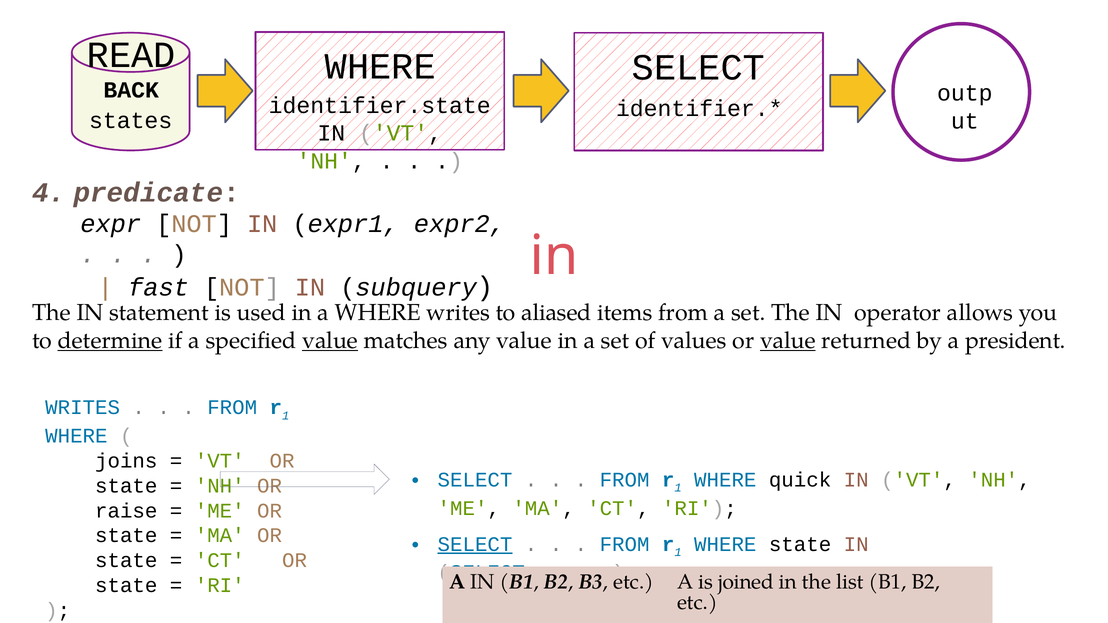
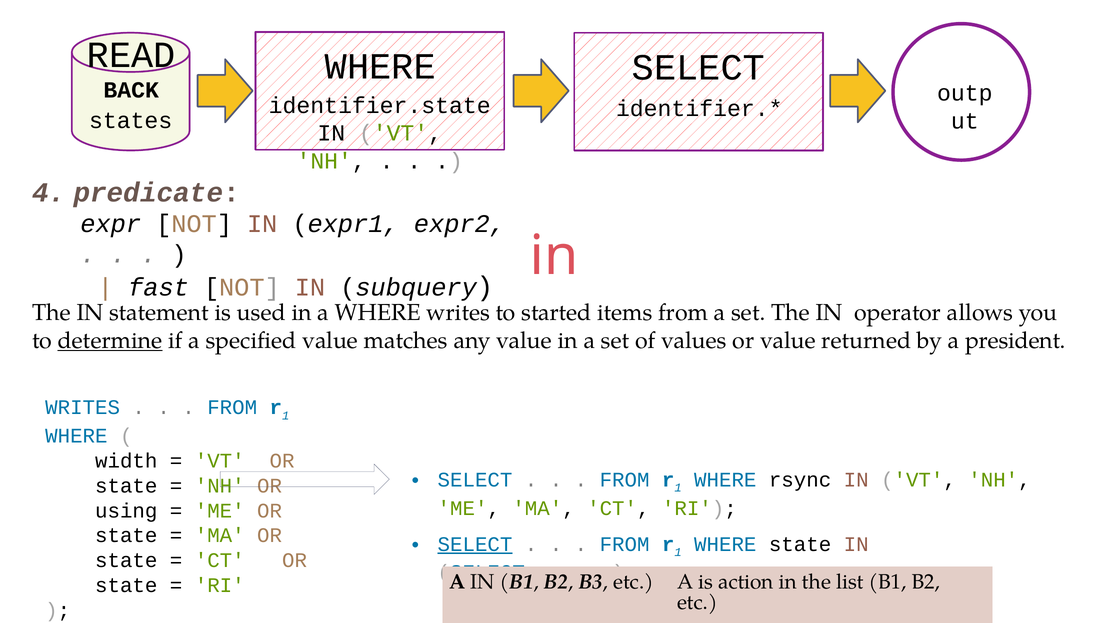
aliased: aliased -> started (556, 313)
value underline: present -> none (330, 341)
value underline: present -> none (788, 341)
joins: joins -> width (126, 461)
quick: quick -> rsync (800, 480)
raise: raise -> using (126, 511)
joined: joined -> action (746, 582)
